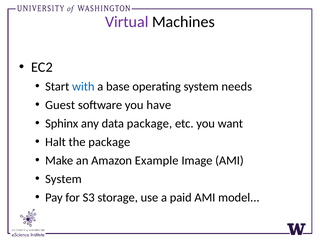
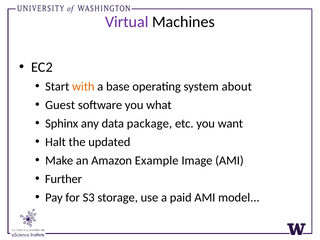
with colour: blue -> orange (83, 87)
needs: needs -> about (237, 87)
have: have -> what (159, 105)
the package: package -> updated (109, 142)
System: System -> Further (63, 179)
